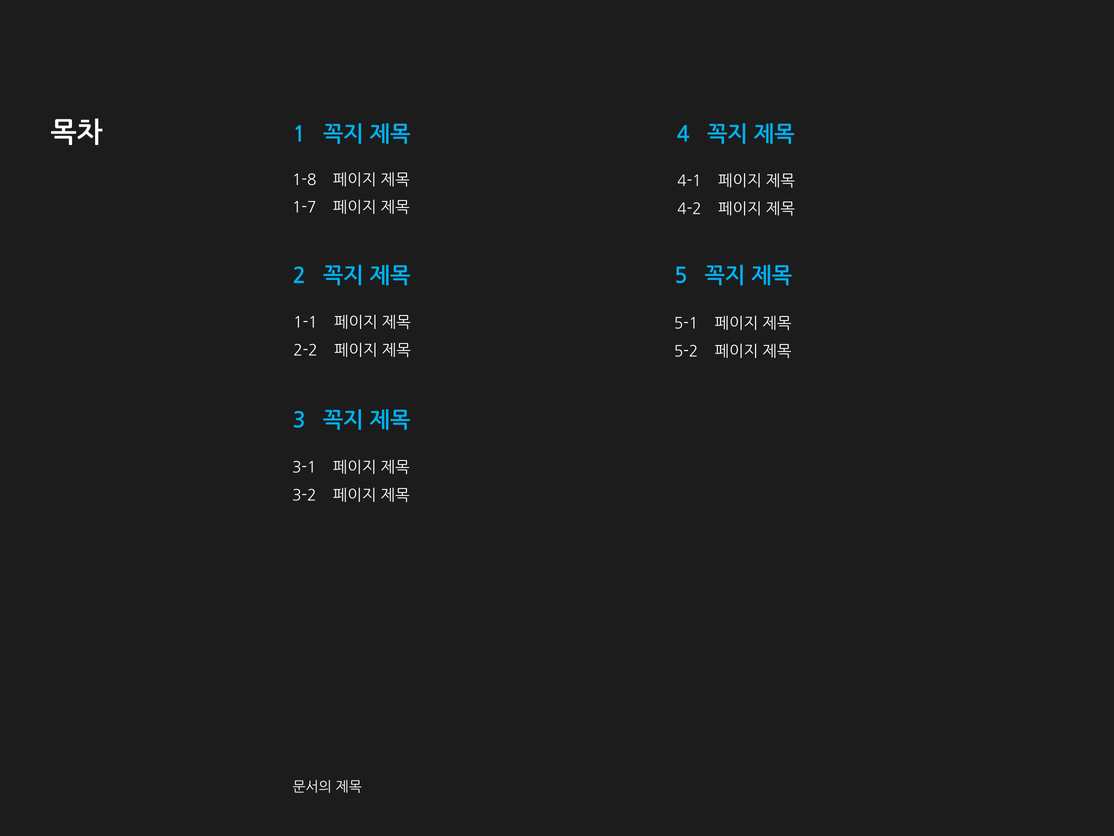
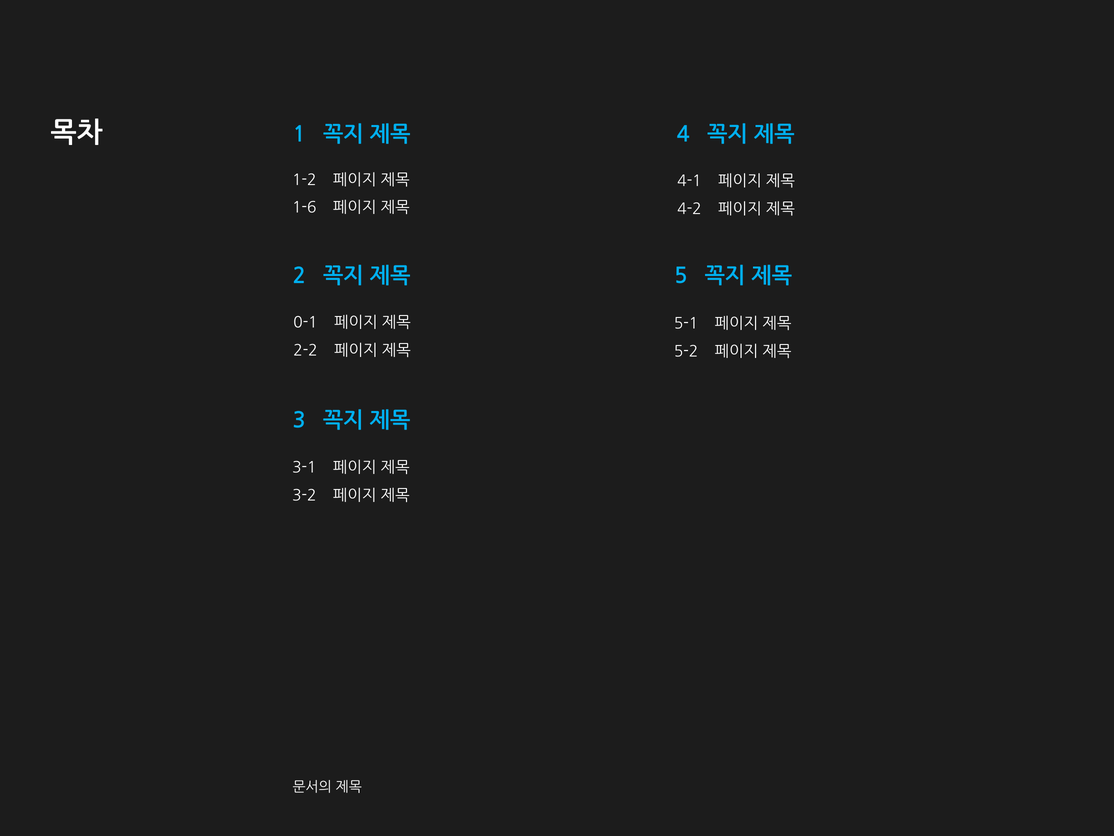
1-8: 1-8 -> 1-2 (304, 180)
1-7: 1-7 -> 1-6 (304, 208)
1-1: 1-1 -> 0-1 (305, 323)
